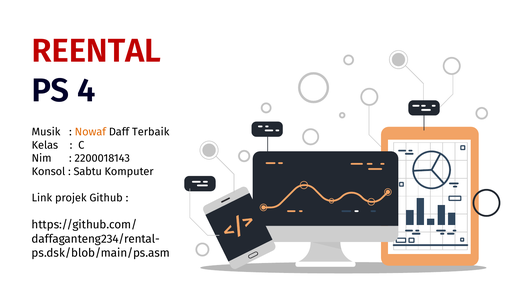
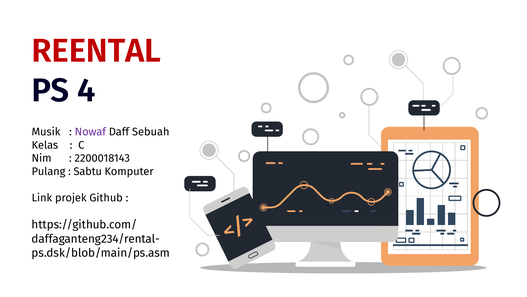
Nowaf colour: orange -> purple (90, 132)
Terbaik: Terbaik -> Sebuah (151, 132)
Konsol: Konsol -> Pulang (48, 171)
